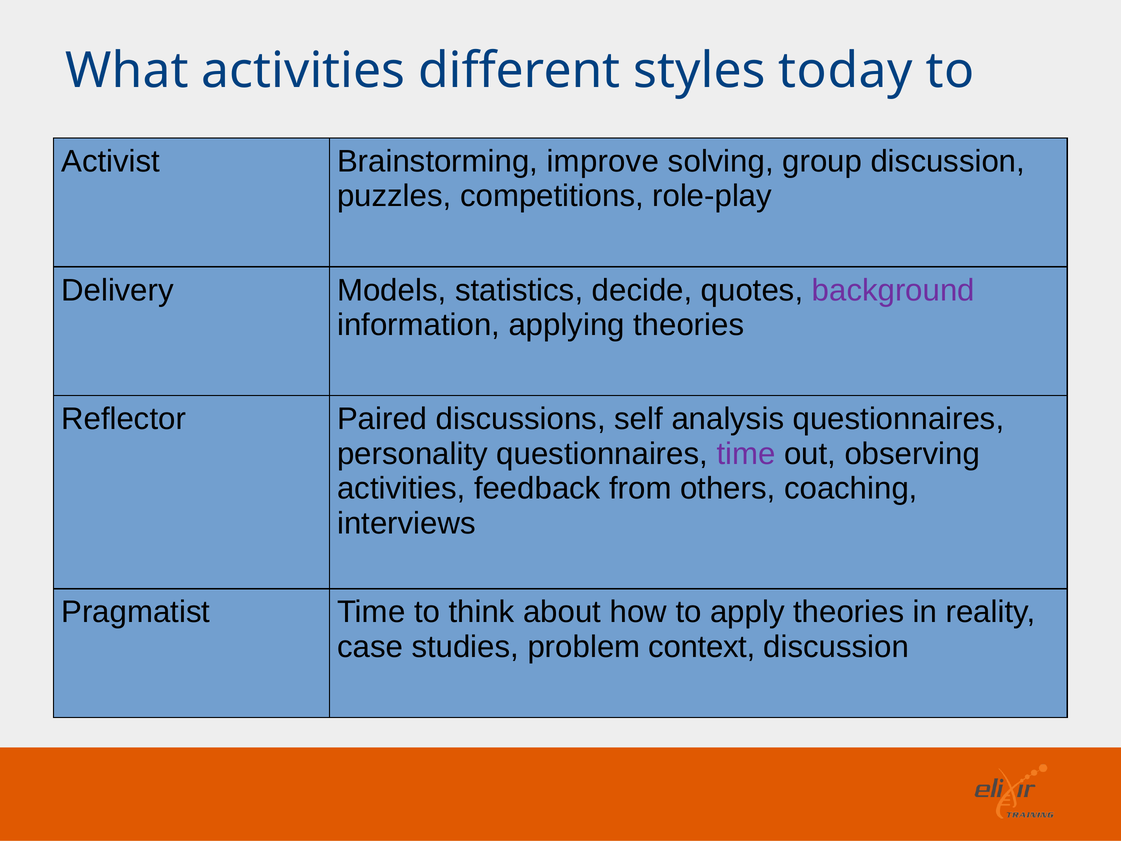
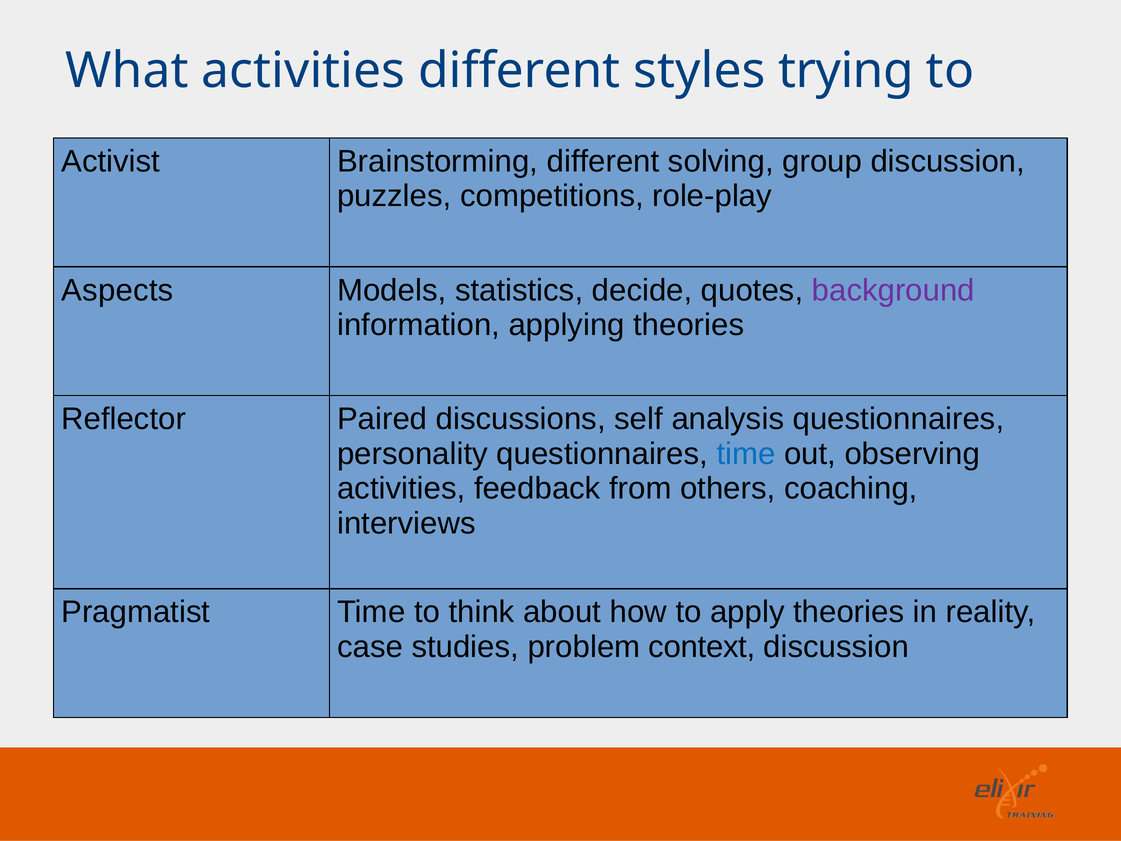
today: today -> trying (846, 71)
Brainstorming improve: improve -> different (603, 161)
Delivery: Delivery -> Aspects (117, 290)
time colour: purple -> blue (746, 454)
